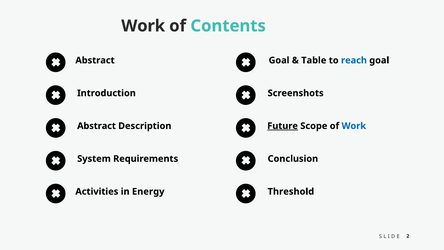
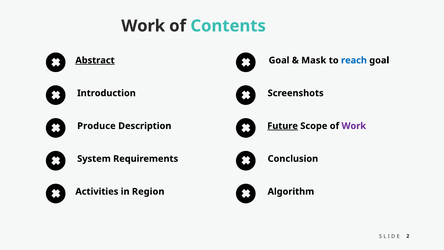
Abstract underline: none -> present (95, 60)
Table: Table -> Mask (314, 60)
Abstract: Abstract -> Produce (96, 126)
Work colour: blue -> purple (354, 126)
Energy: Energy -> Region (148, 191)
Threshold: Threshold -> Algorithm (291, 191)
